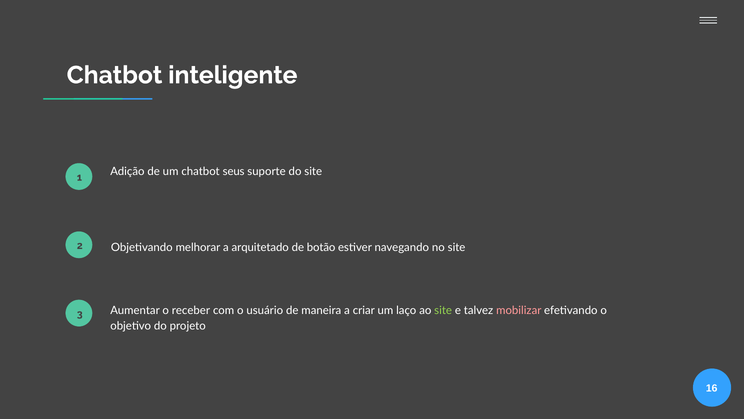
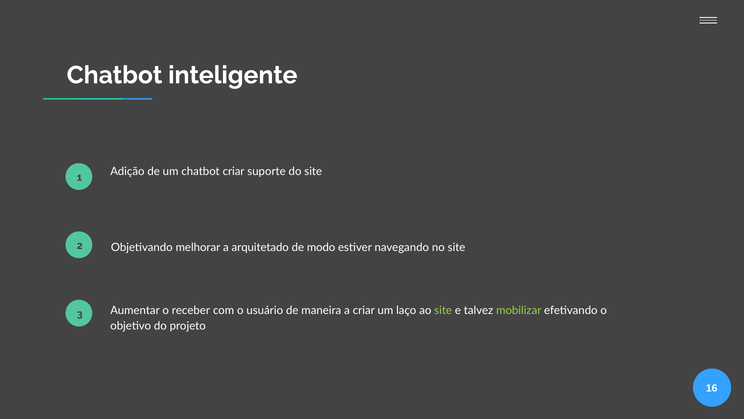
chatbot seus: seus -> criar (234, 171)
botão: botão -> modo (321, 247)
mobilizar colour: pink -> light green (519, 310)
